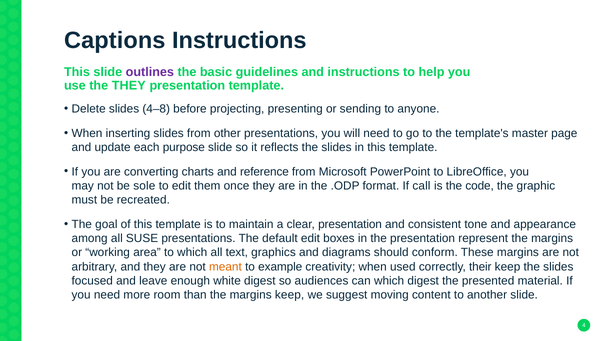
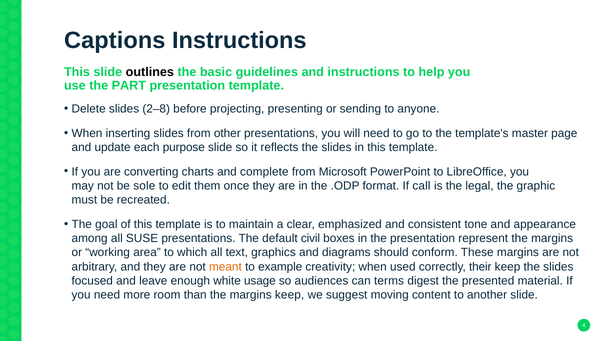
outlines colour: purple -> black (150, 72)
the THEY: THEY -> PART (129, 86)
4–8: 4–8 -> 2–8 (156, 109)
reference: reference -> complete (264, 172)
code: code -> legal (480, 186)
clear presentation: presentation -> emphasized (350, 224)
default edit: edit -> civil (311, 238)
white digest: digest -> usage (260, 281)
can which: which -> terms (389, 281)
